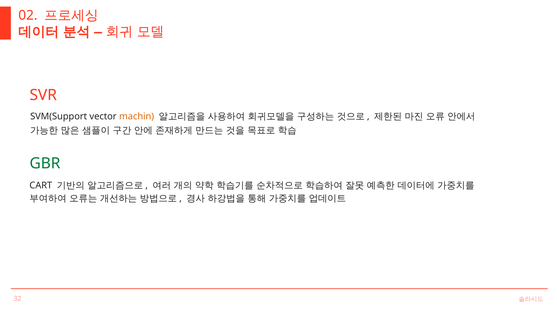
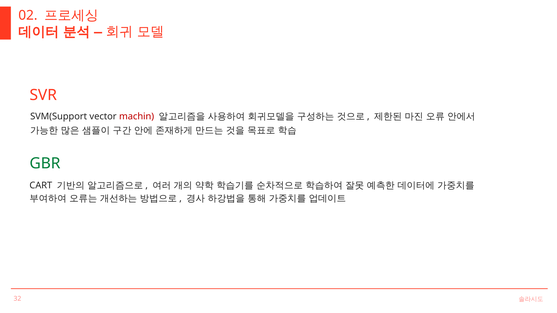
machin colour: orange -> red (137, 117)
